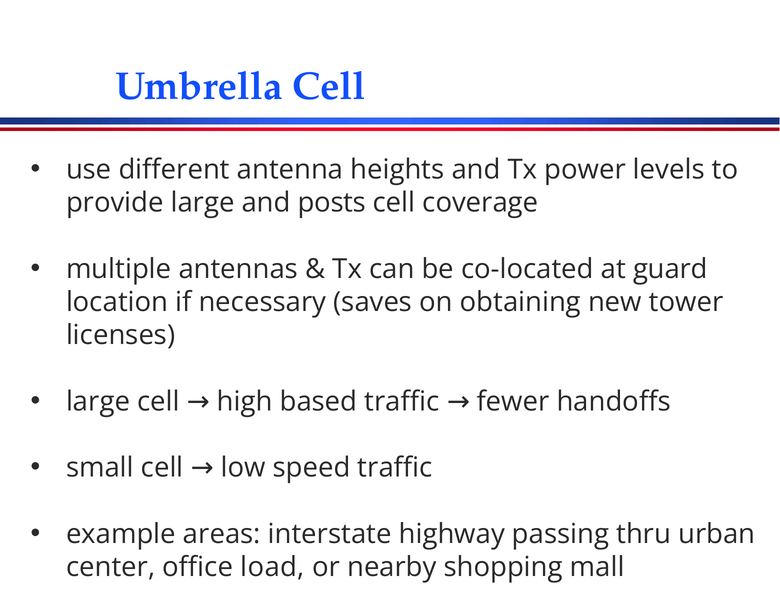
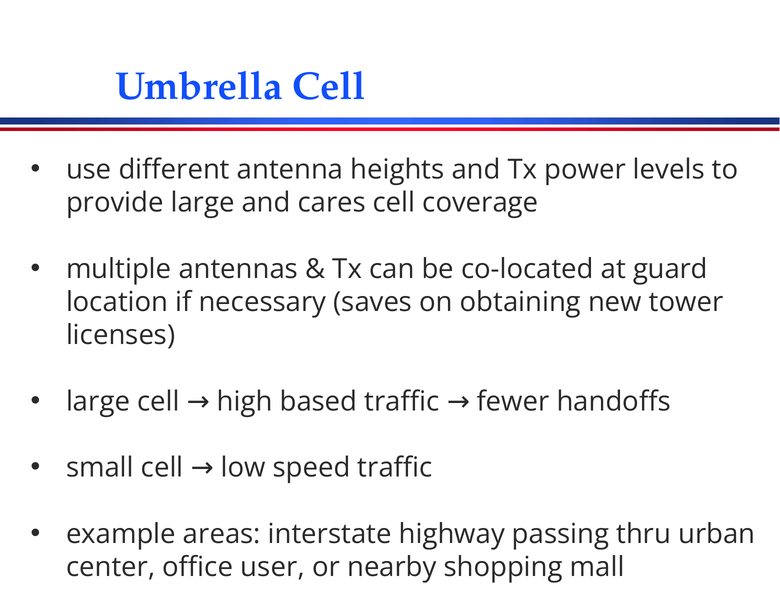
posts: posts -> cares (332, 203)
load: load -> user (272, 567)
